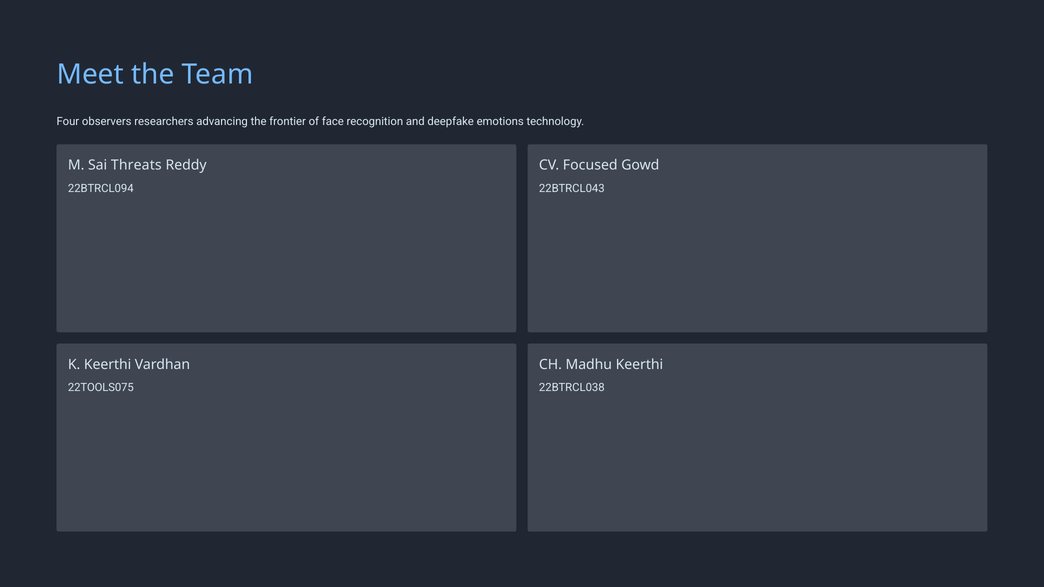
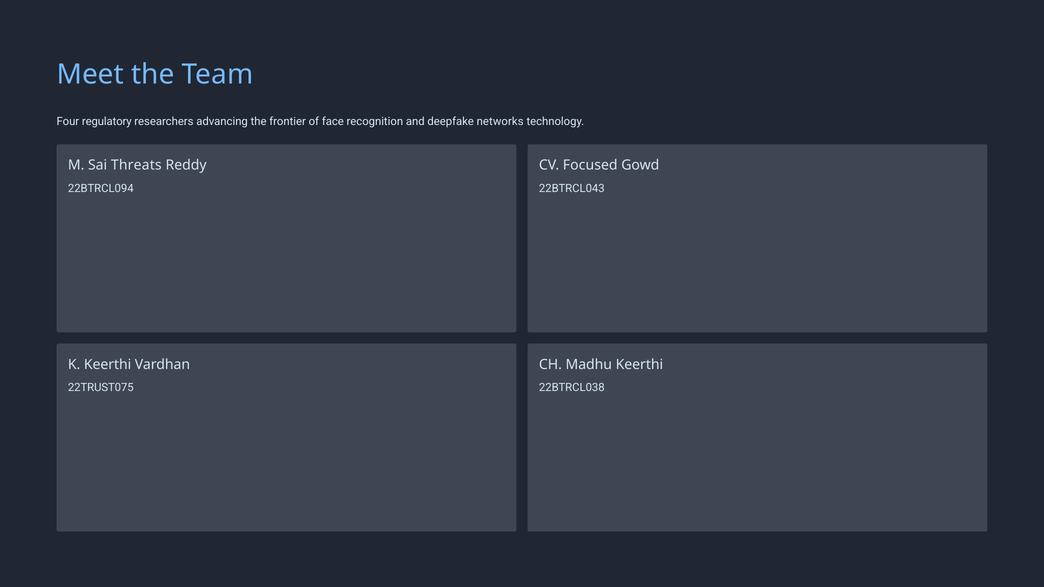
observers: observers -> regulatory (107, 122)
emotions: emotions -> networks (500, 122)
22TOOLS075: 22TOOLS075 -> 22TRUST075 (101, 388)
